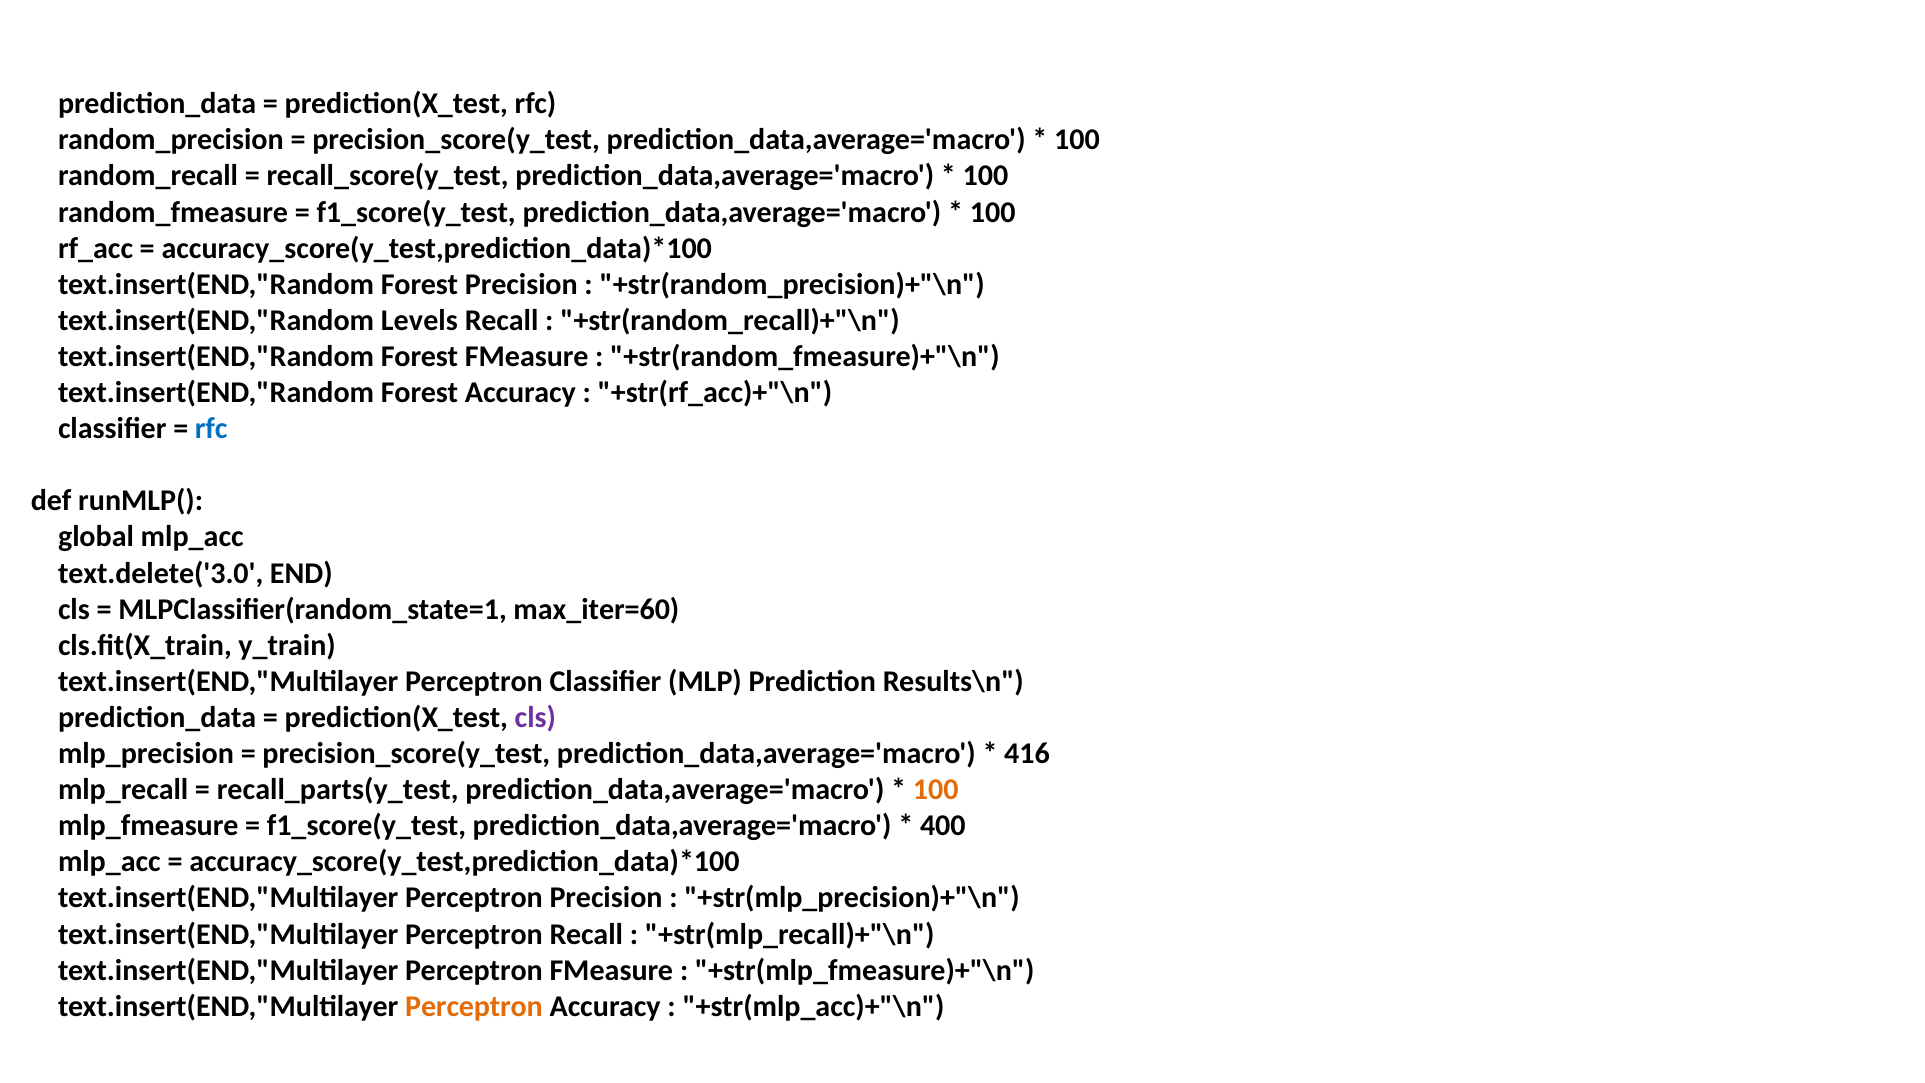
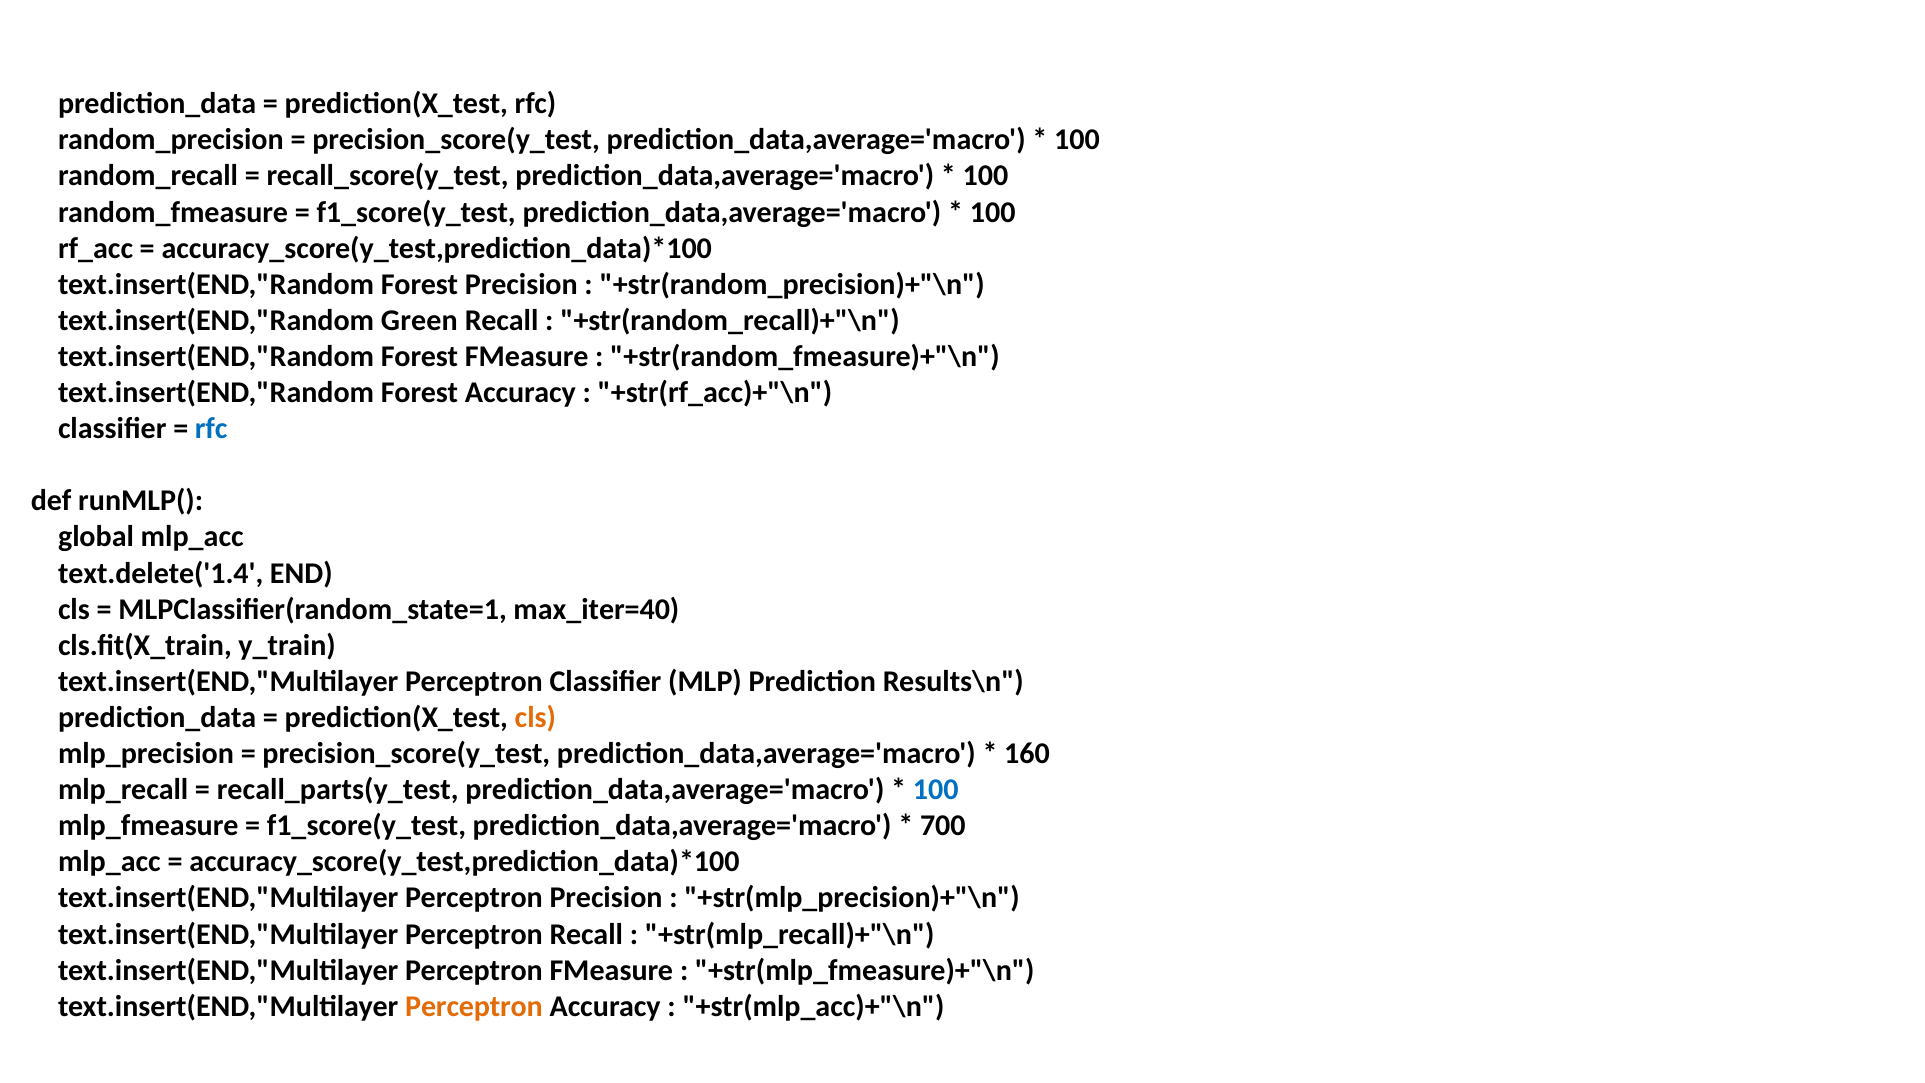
Levels: Levels -> Green (419, 320)
text.delete('3.0: text.delete('3.0 -> text.delete('1.4 (161, 573)
max_iter=60: max_iter=60 -> max_iter=40 (596, 609)
cls colour: purple -> orange (535, 717)
416: 416 -> 160 (1027, 753)
100 colour: orange -> blue (936, 790)
400: 400 -> 700 (943, 826)
